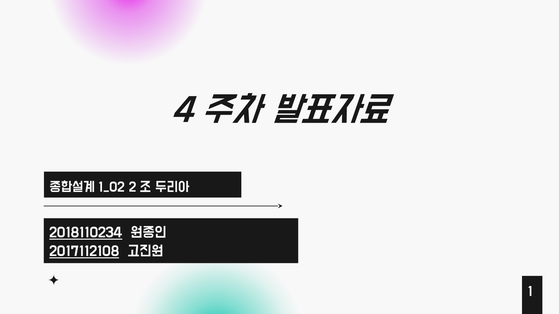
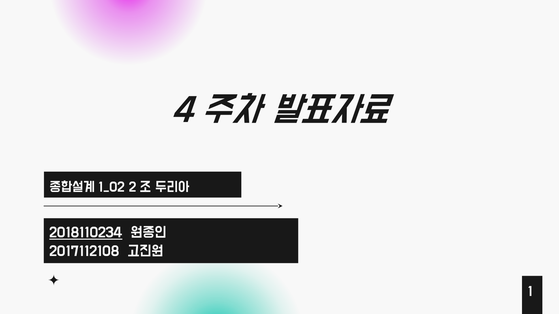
2017112108 underline: present -> none (84, 251)
